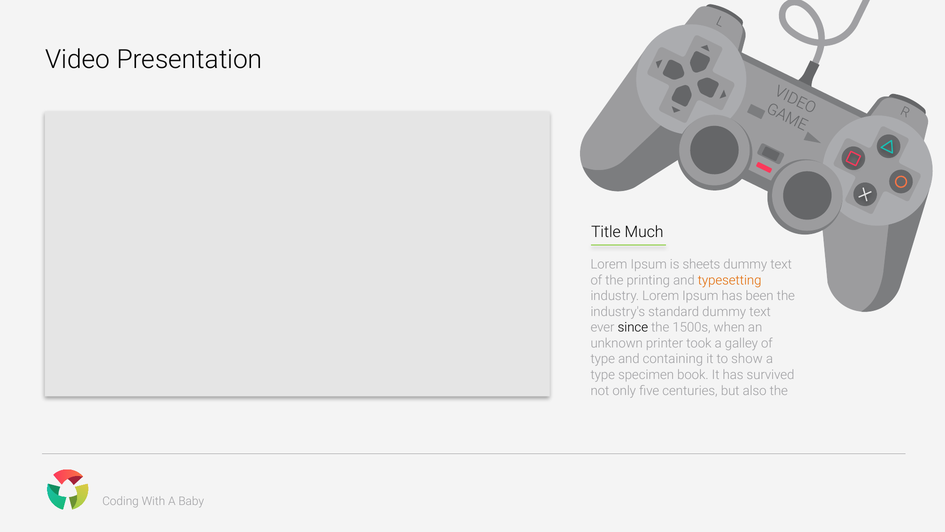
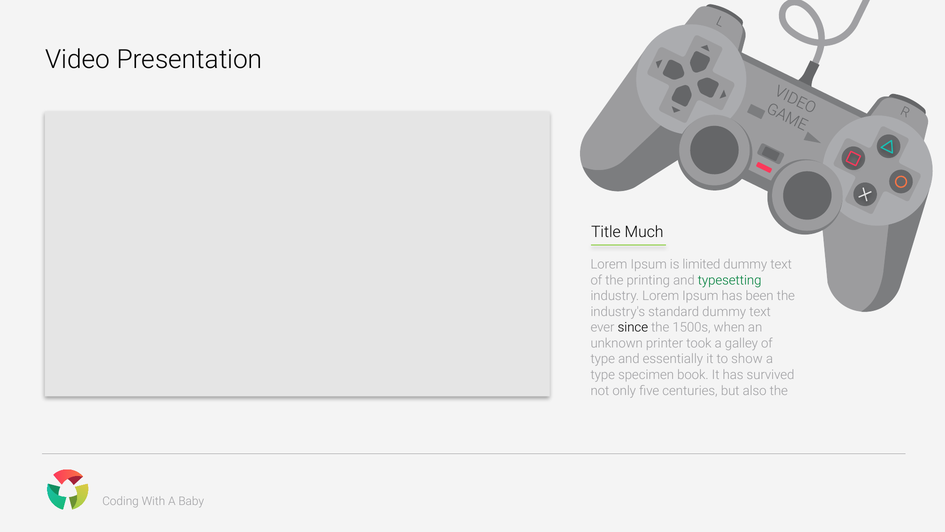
sheets: sheets -> limited (701, 264)
typesetting colour: orange -> green (730, 280)
containing: containing -> essentially (673, 359)
